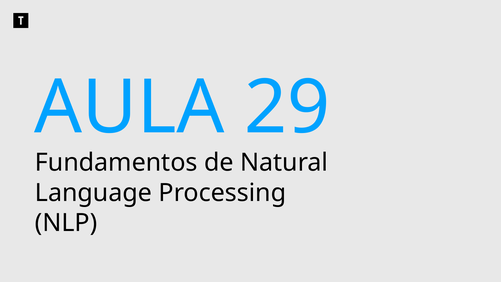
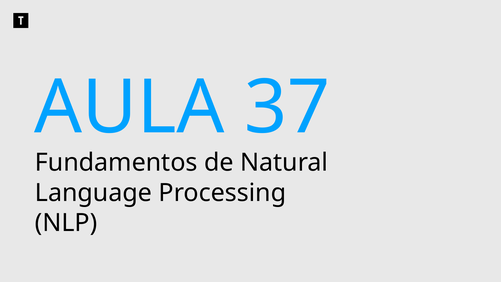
29: 29 -> 37 (287, 108)
